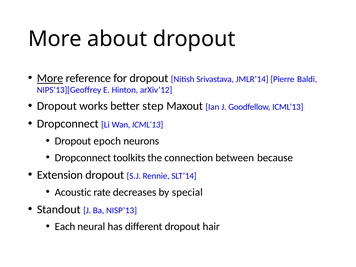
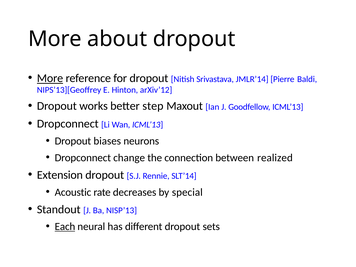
epoch: epoch -> biases (107, 141)
toolkits: toolkits -> change (129, 158)
because: because -> realized (275, 158)
Each underline: none -> present (65, 227)
hair: hair -> sets (211, 227)
